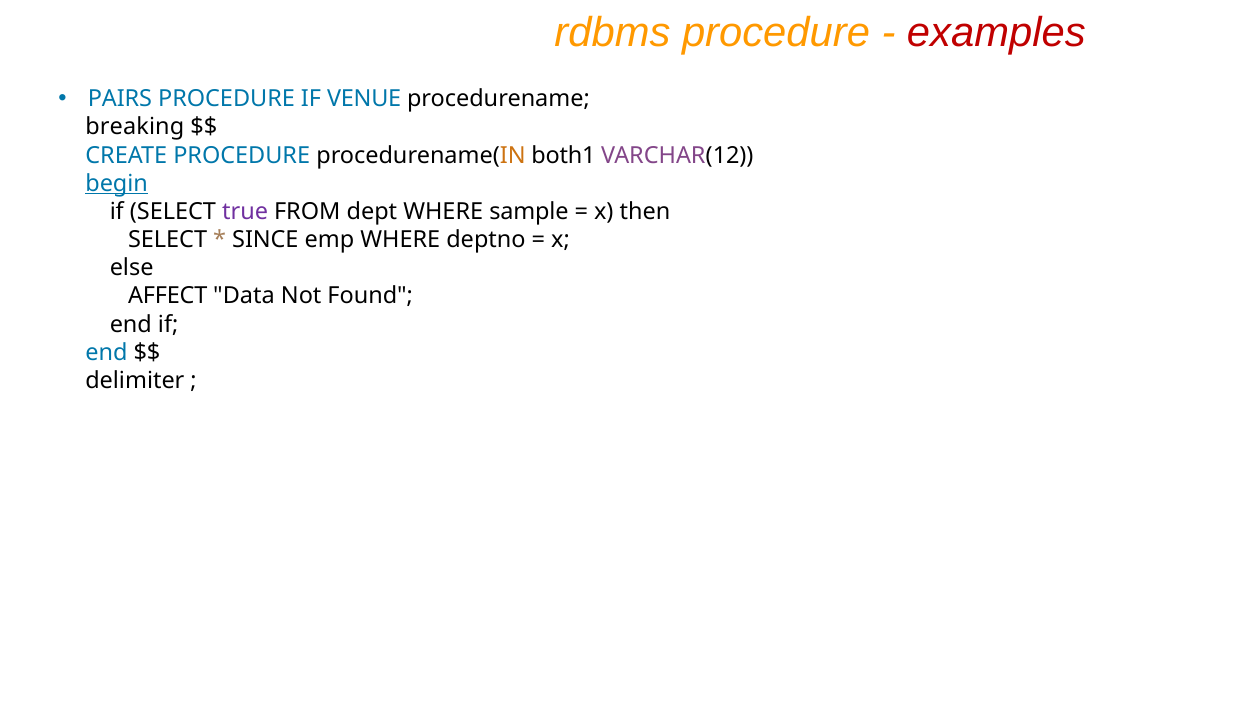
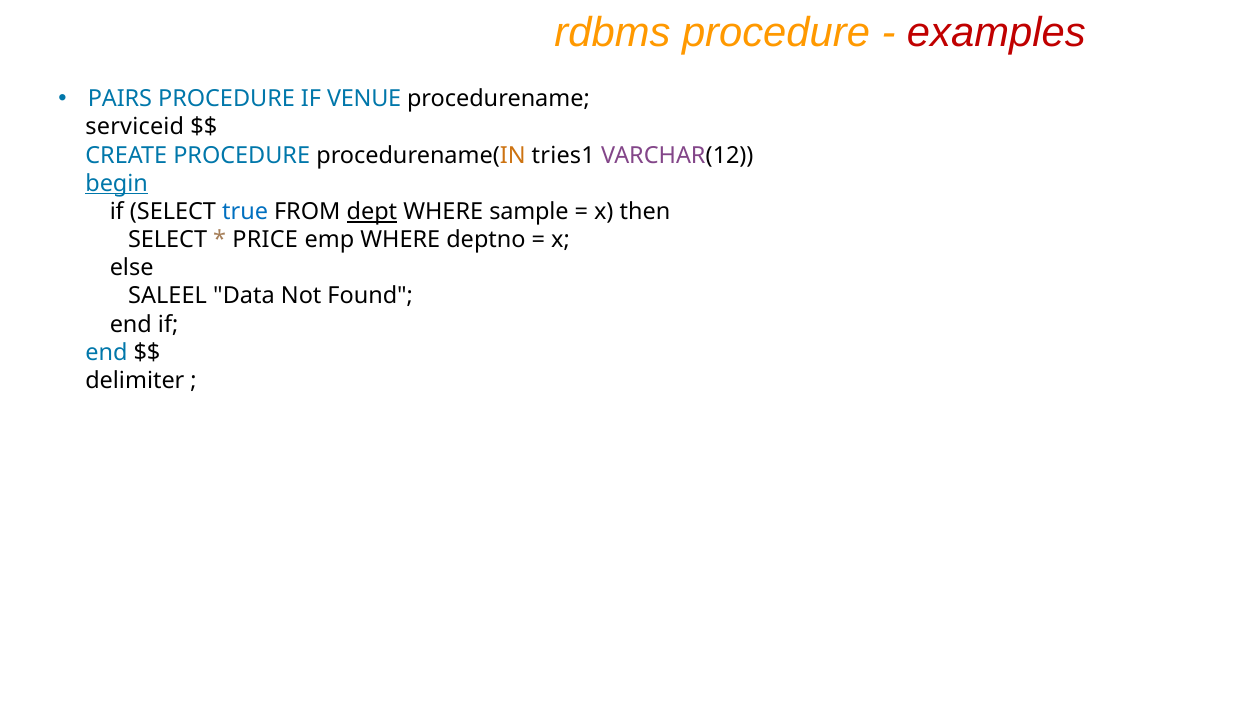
breaking: breaking -> serviceid (135, 127)
both1: both1 -> tries1 (563, 155)
true colour: purple -> blue (245, 212)
dept underline: none -> present (372, 212)
SINCE: SINCE -> PRICE (265, 240)
AFFECT: AFFECT -> SALEEL (168, 296)
